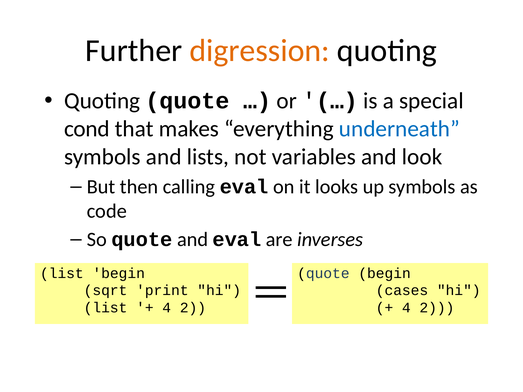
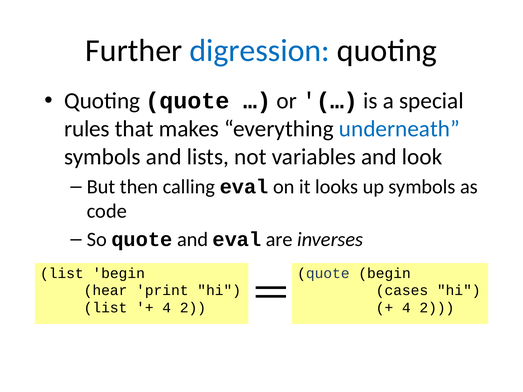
digression colour: orange -> blue (260, 51)
cond: cond -> rules (87, 129)
sqrt: sqrt -> hear (106, 291)
